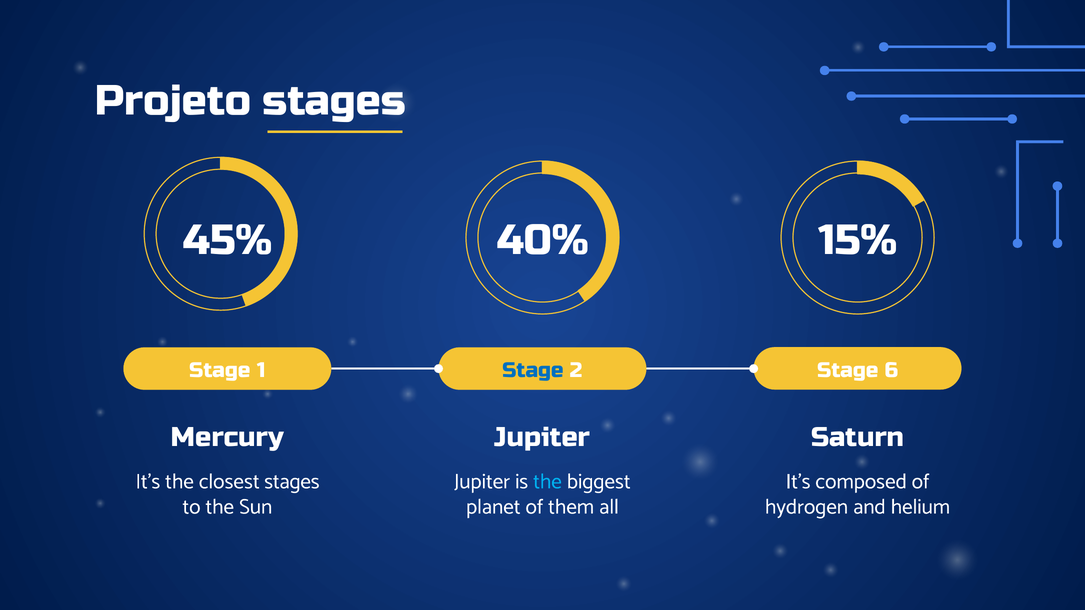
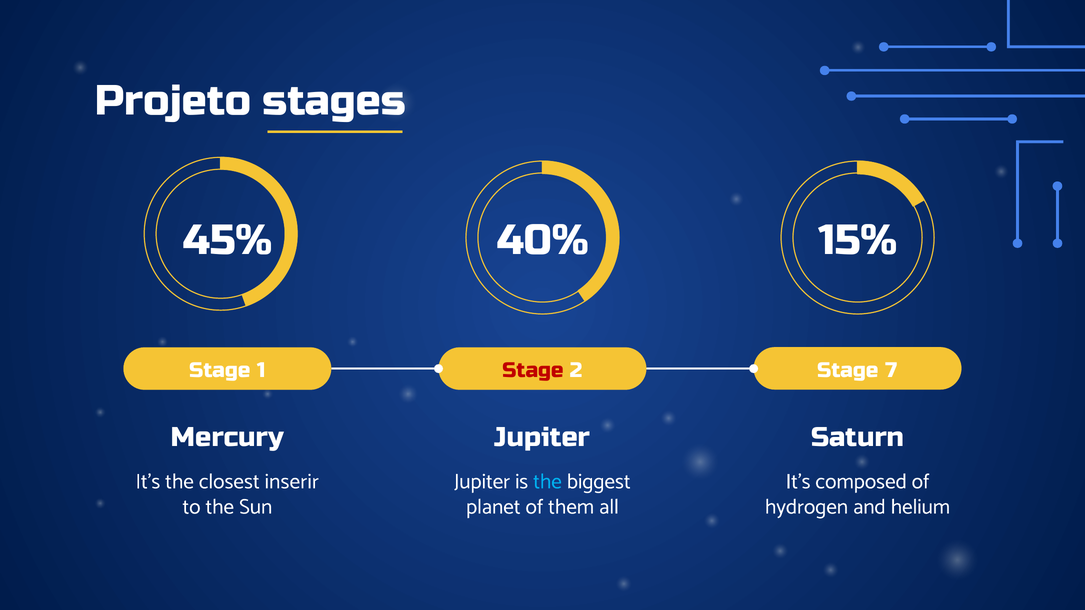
Stage colour: blue -> red (533, 370)
6: 6 -> 7 (891, 370)
closest stages: stages -> inserir (292, 482)
